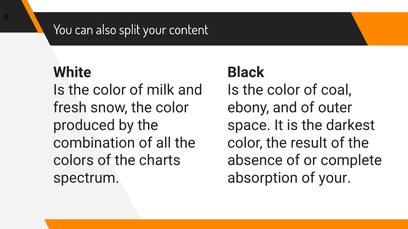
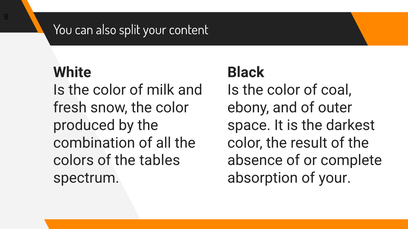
charts: charts -> tables (160, 161)
